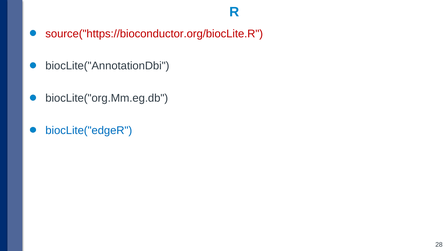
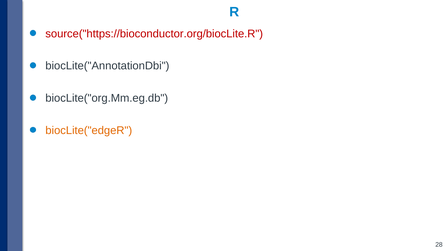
biocLite("edgeR colour: blue -> orange (89, 131)
